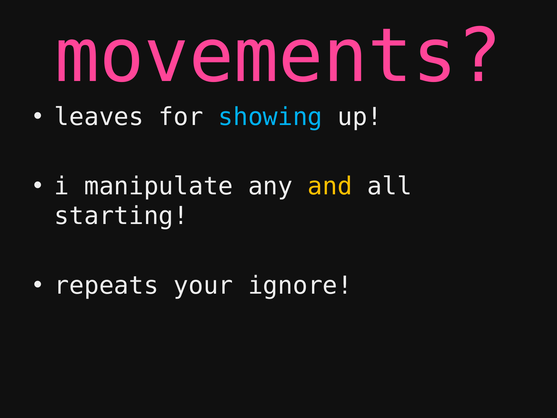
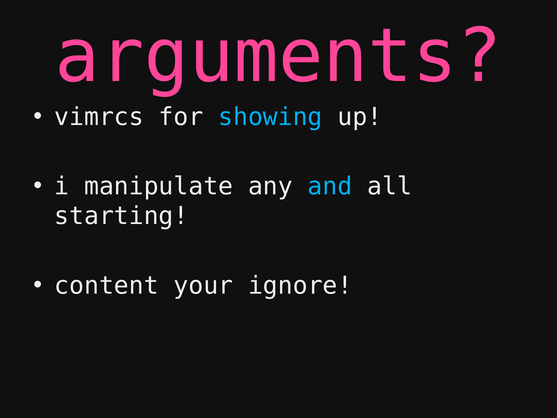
movements: movements -> arguments (278, 57)
leaves: leaves -> vimrcs (99, 117)
and colour: yellow -> light blue (330, 186)
repeats: repeats -> content (106, 285)
